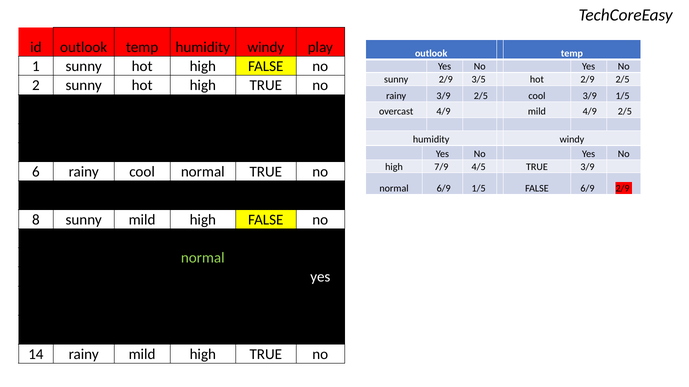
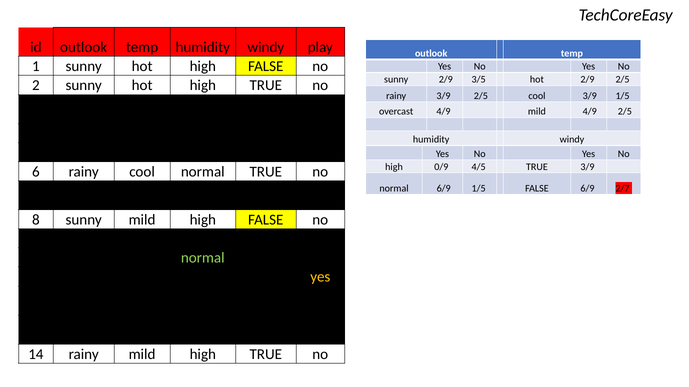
7/9: 7/9 -> 0/9 (441, 167)
6/9 2/9: 2/9 -> 2/7 (623, 188)
yes colour: white -> yellow (320, 277)
